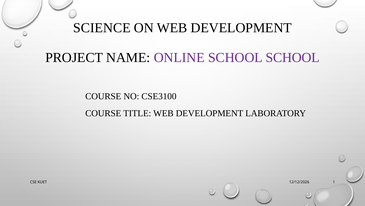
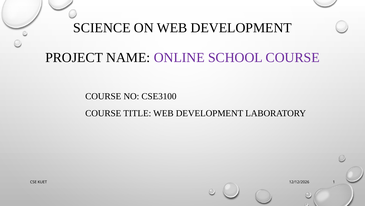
SCHOOL SCHOOL: SCHOOL -> COURSE (293, 57)
